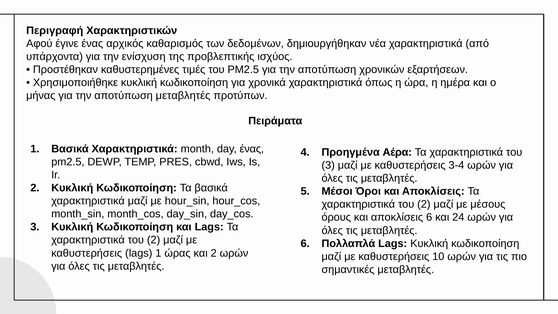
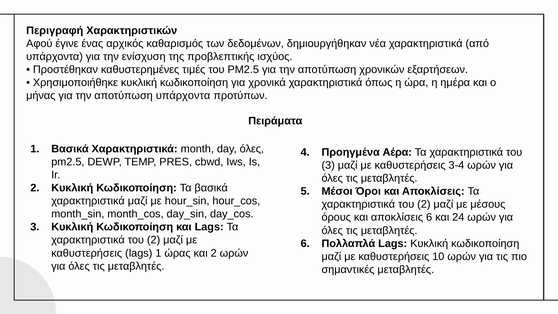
αποτύπωση μεταβλητές: μεταβλητές -> υπάρχοντα (183, 96)
day ένας: ένας -> όλες (252, 149)
